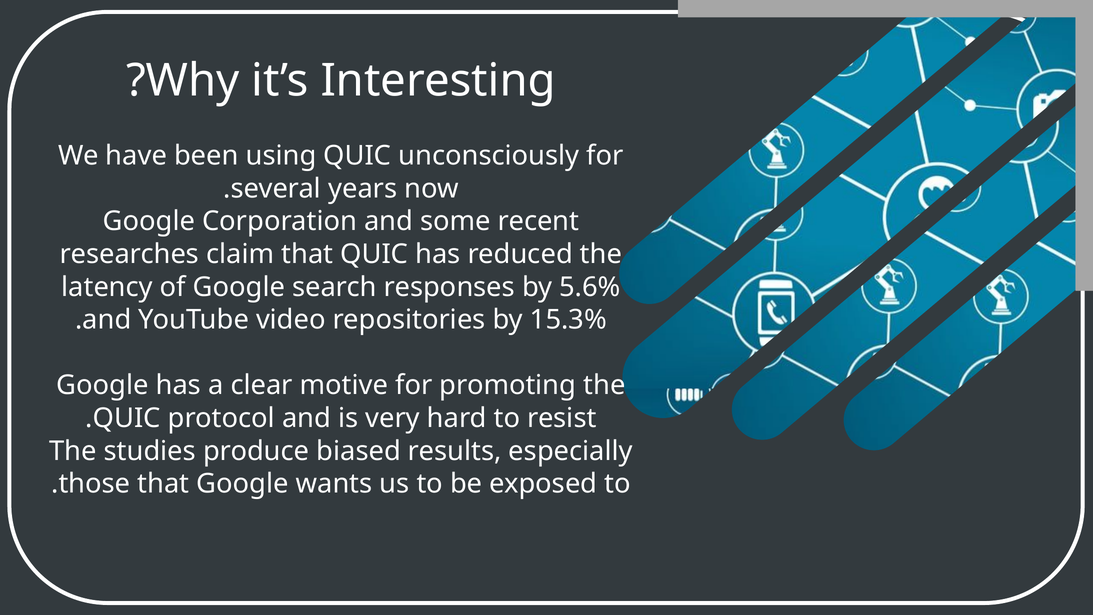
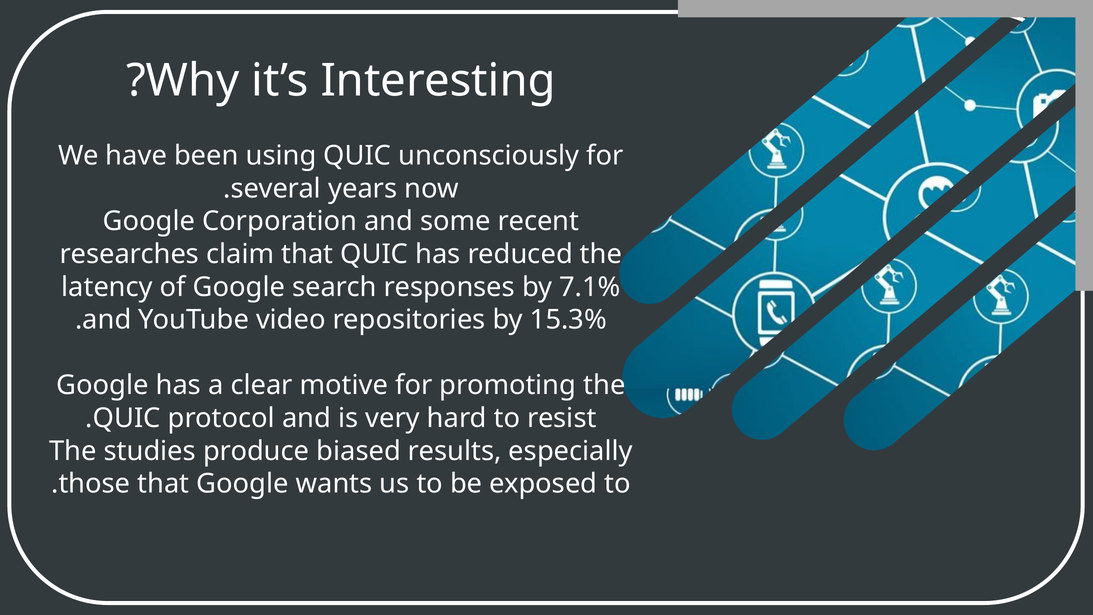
5.6%: 5.6% -> 7.1% (590, 287)
